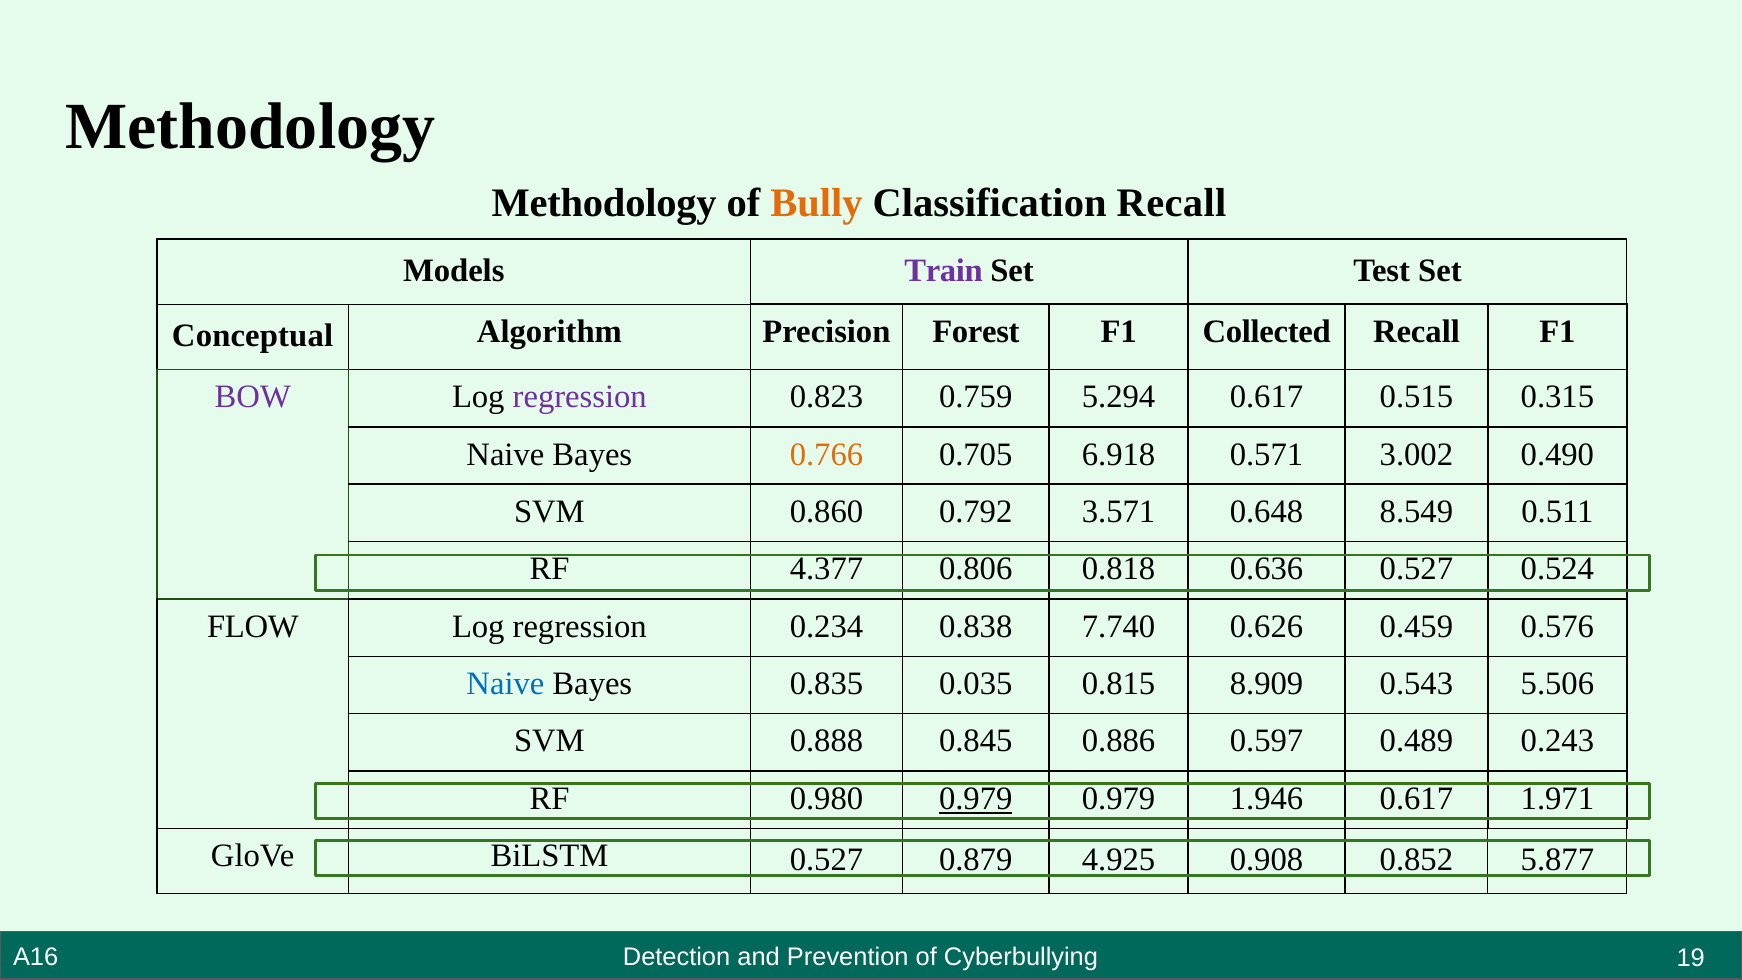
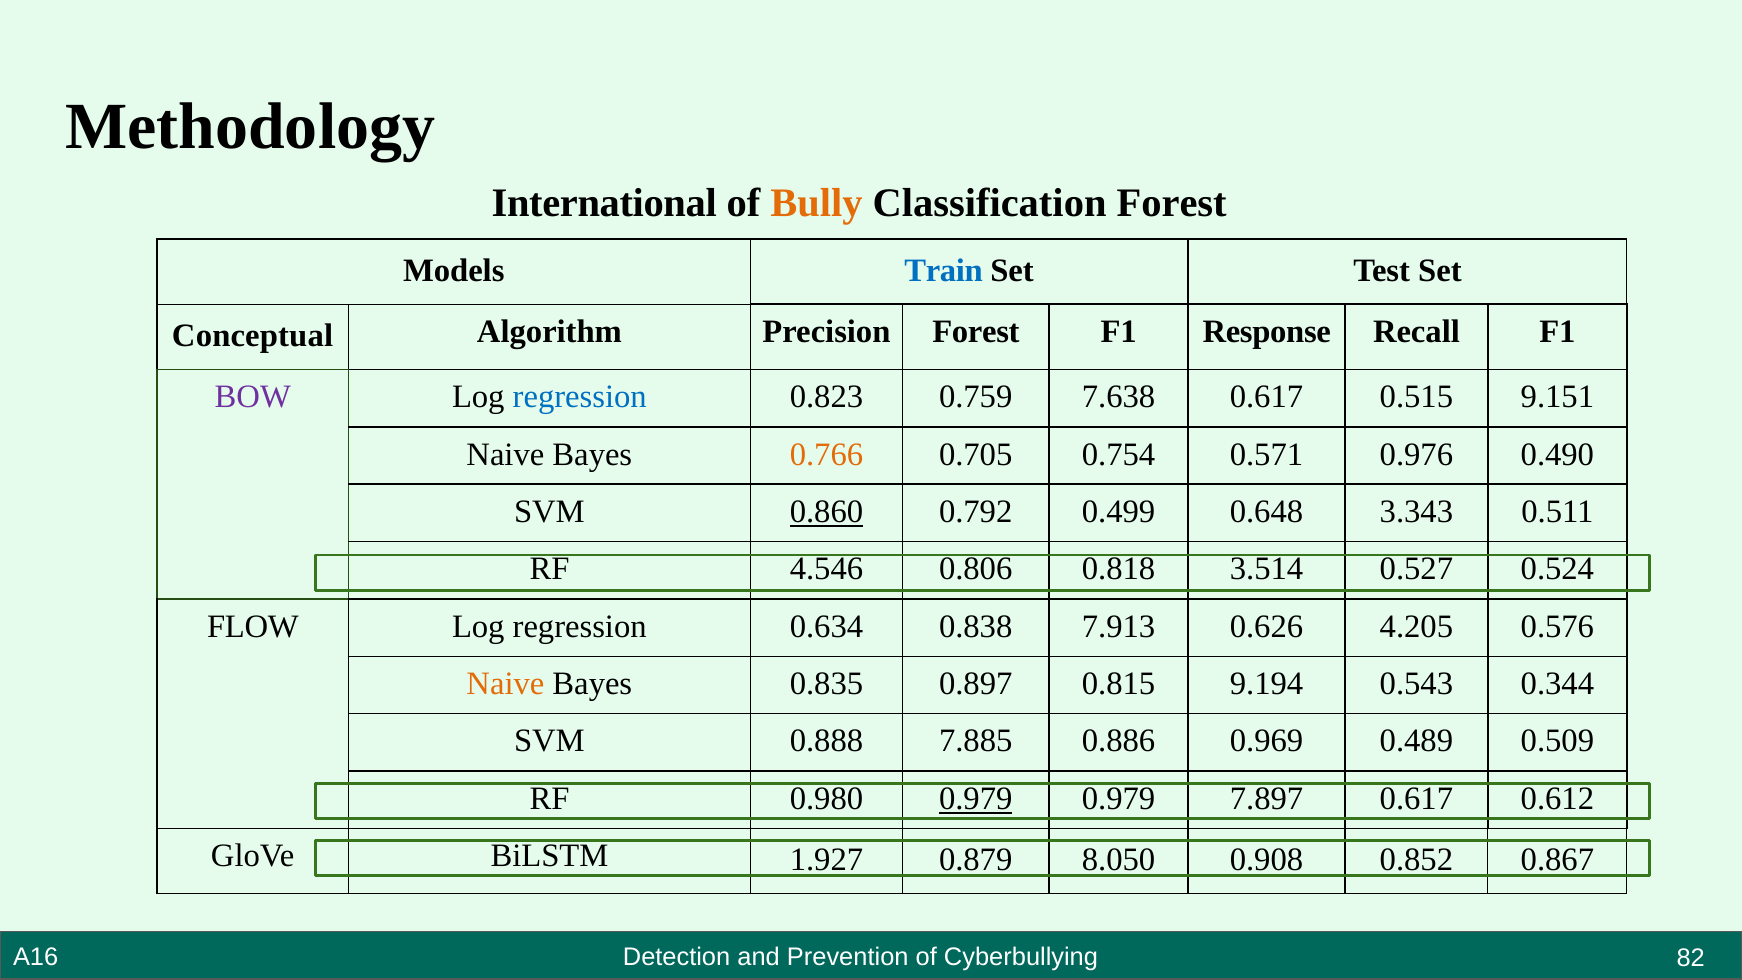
Methodology: Methodology -> International (604, 203)
Classification Recall: Recall -> Forest (1172, 203)
Train colour: purple -> blue (944, 270)
Collected: Collected -> Response (1267, 332)
regression colour: purple -> blue (580, 397)
5.294: 5.294 -> 7.638 (1119, 397)
0.315: 0.315 -> 9.151 (1557, 397)
6.918: 6.918 -> 0.754 (1119, 454)
3.002: 3.002 -> 0.976 (1416, 454)
0.860 underline: none -> present (827, 512)
3.571: 3.571 -> 0.499 (1119, 512)
8.549: 8.549 -> 3.343 (1416, 512)
4.377: 4.377 -> 4.546 (827, 569)
0.636: 0.636 -> 3.514 (1267, 569)
0.234: 0.234 -> 0.634 (827, 626)
7.740: 7.740 -> 7.913 (1119, 626)
0.459: 0.459 -> 4.205 (1416, 626)
Naive colour: blue -> orange (505, 684)
0.035: 0.035 -> 0.897 (976, 684)
8.909: 8.909 -> 9.194 (1267, 684)
5.506: 5.506 -> 0.344 (1557, 684)
0.845: 0.845 -> 7.885 (976, 741)
0.597: 0.597 -> 0.969 (1267, 741)
0.243: 0.243 -> 0.509 (1557, 741)
1.946: 1.946 -> 7.897 (1267, 799)
1.971: 1.971 -> 0.612 (1557, 799)
BiLSTM 0.527: 0.527 -> 1.927 (827, 860)
4.925: 4.925 -> 8.050 (1119, 860)
5.877: 5.877 -> 0.867 (1557, 860)
19: 19 -> 82 (1691, 958)
